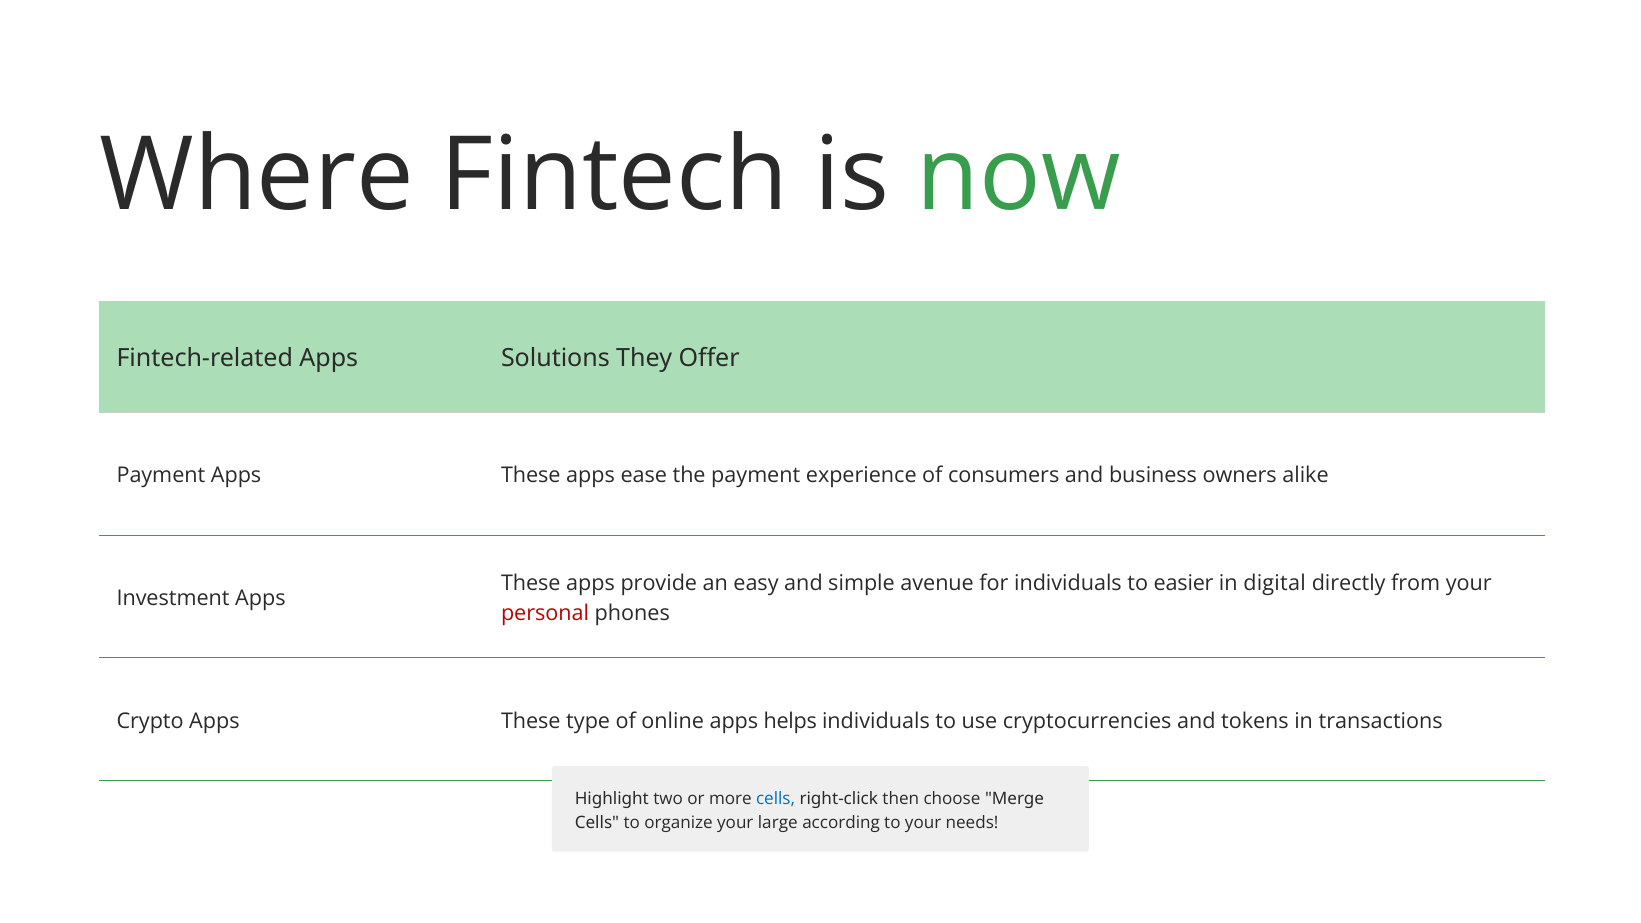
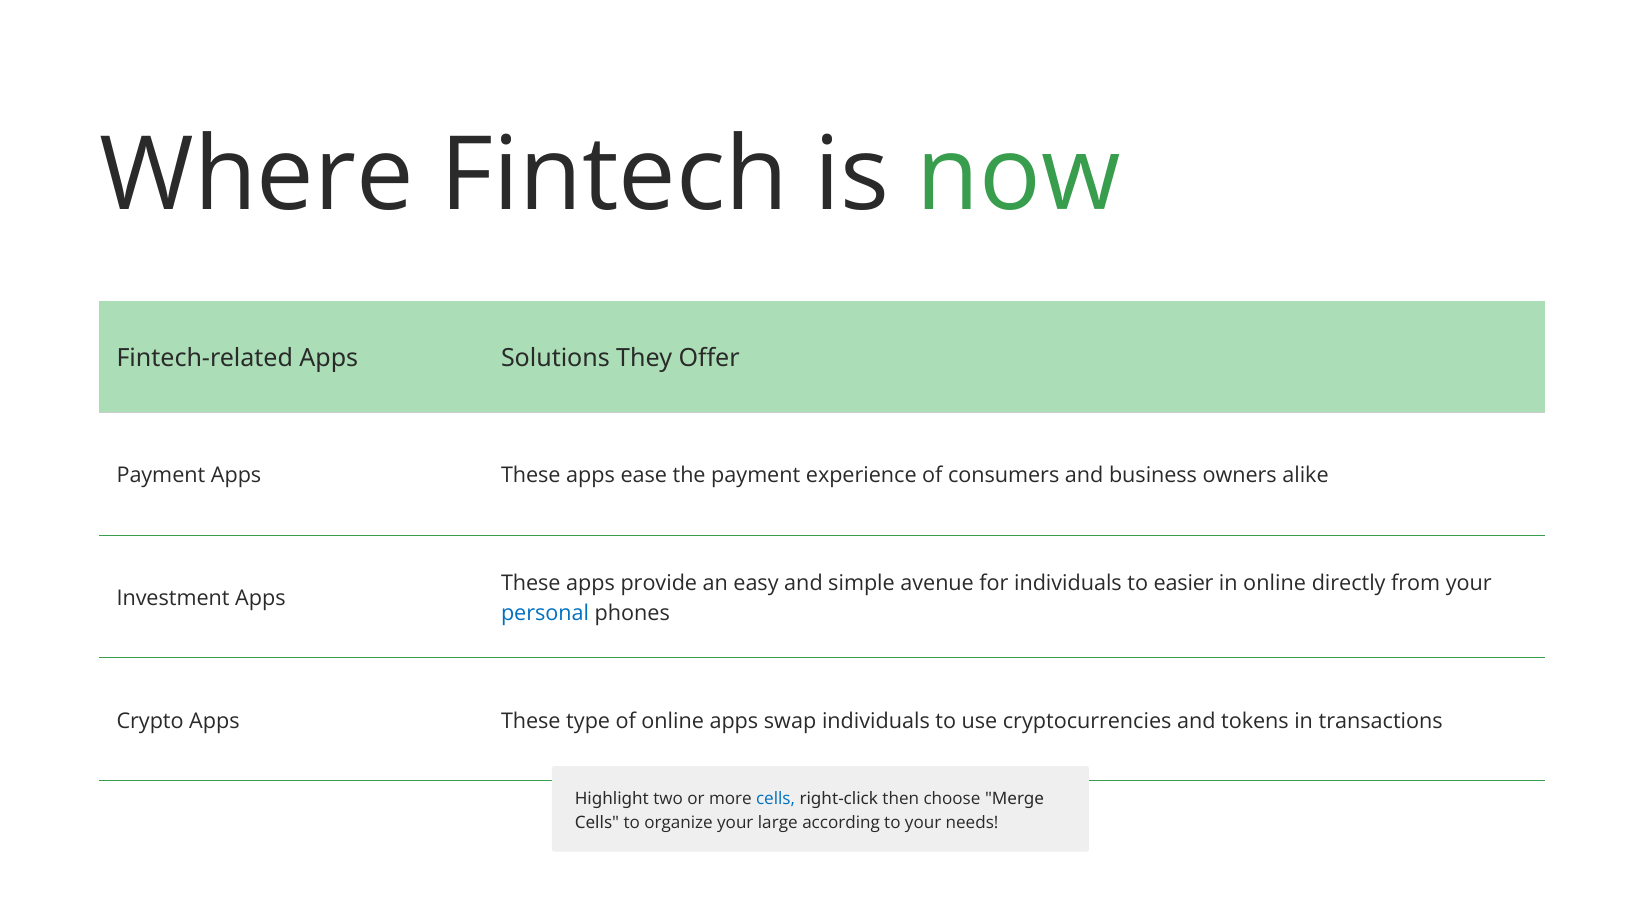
in digital: digital -> online (1275, 583)
personal colour: red -> blue (545, 613)
helps: helps -> swap (790, 721)
